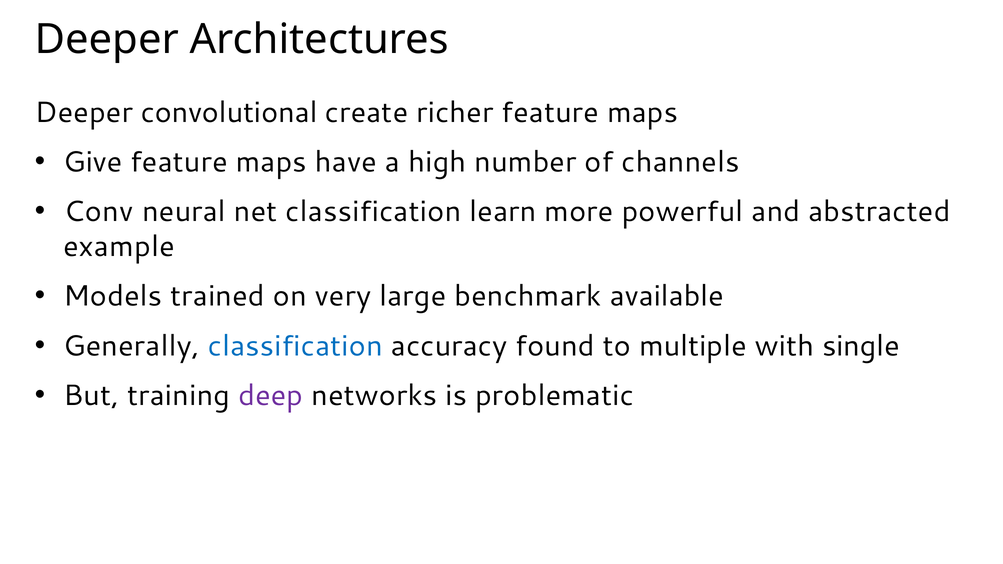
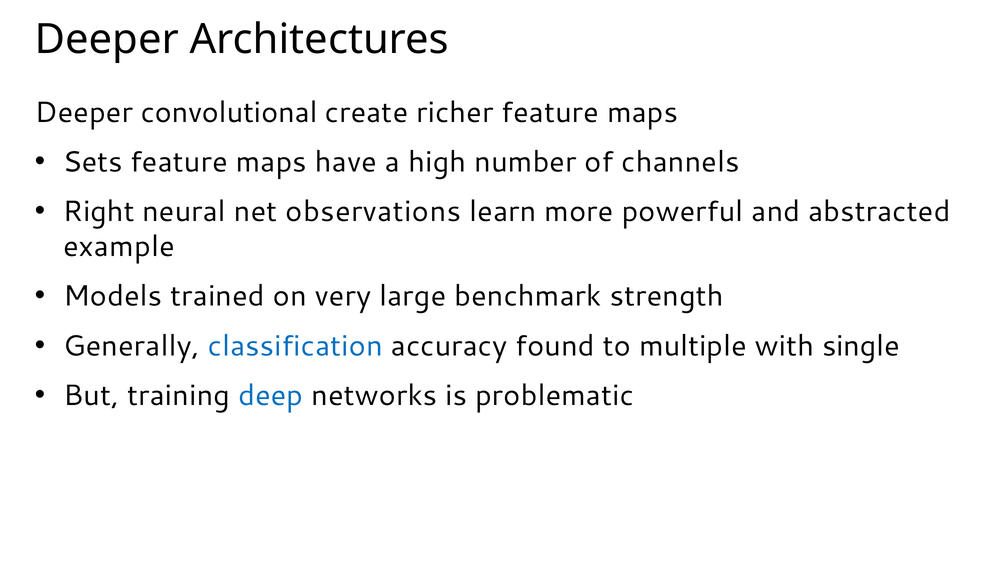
Give: Give -> Sets (93, 162)
Conv: Conv -> Right (99, 212)
net classification: classification -> observations (373, 212)
available: available -> strength (667, 296)
deep colour: purple -> blue (271, 396)
